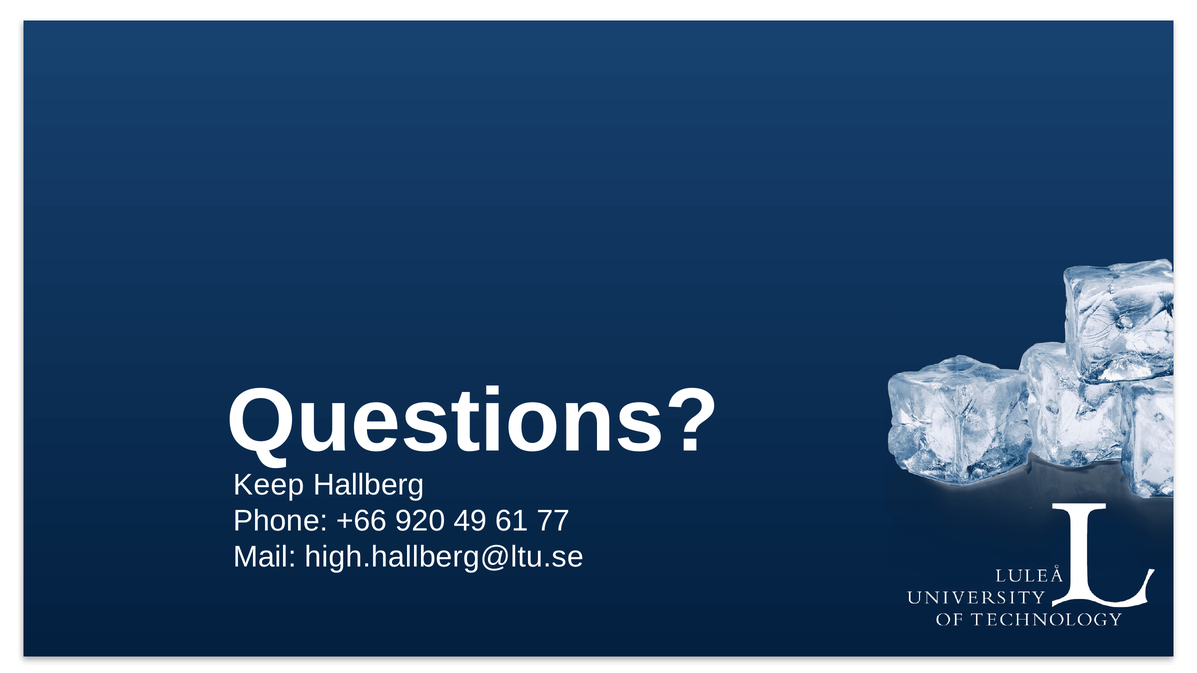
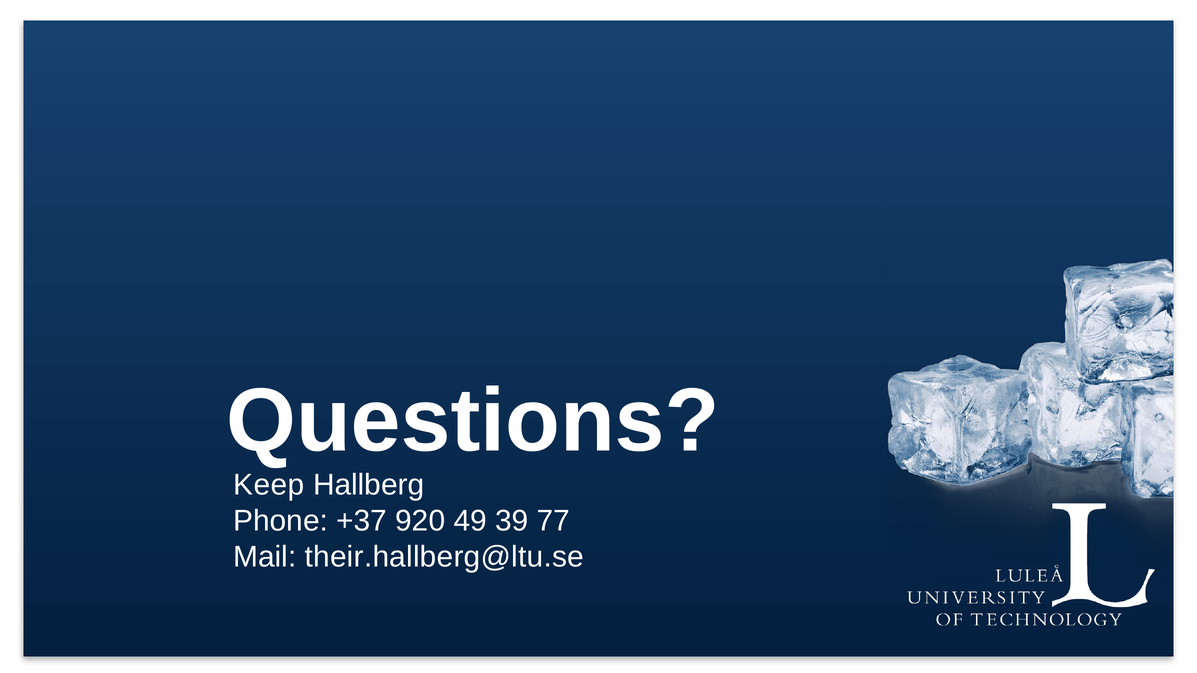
+66: +66 -> +37 (362, 521)
61: 61 -> 39 (512, 521)
high.hallberg@ltu.se: high.hallberg@ltu.se -> their.hallberg@ltu.se (444, 557)
